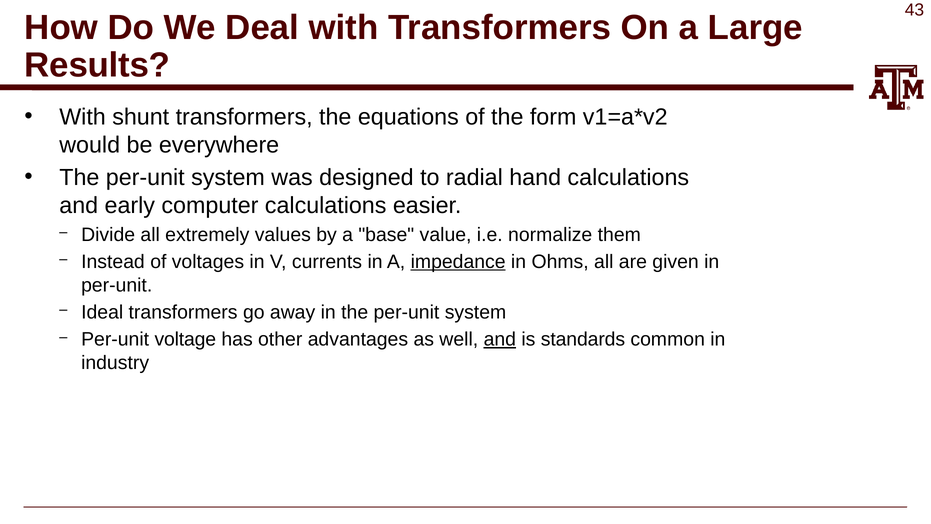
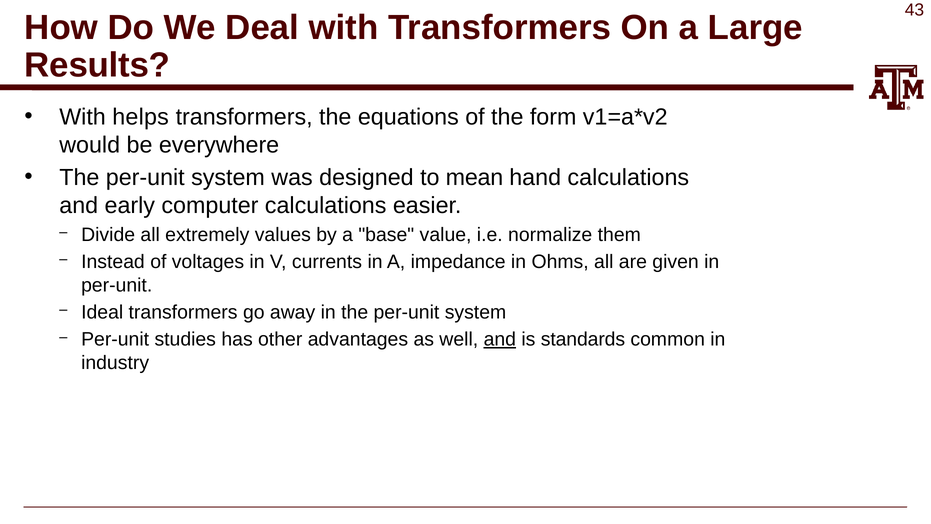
shunt: shunt -> helps (141, 117)
radial: radial -> mean (475, 177)
impedance underline: present -> none (458, 262)
voltage: voltage -> studies (185, 339)
